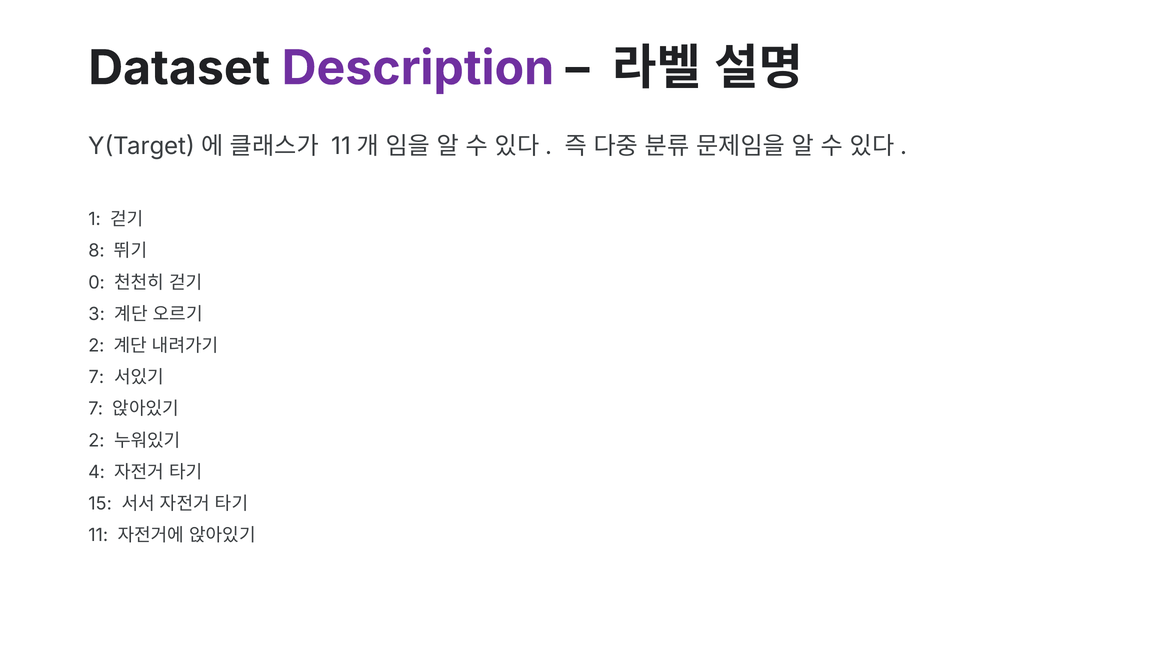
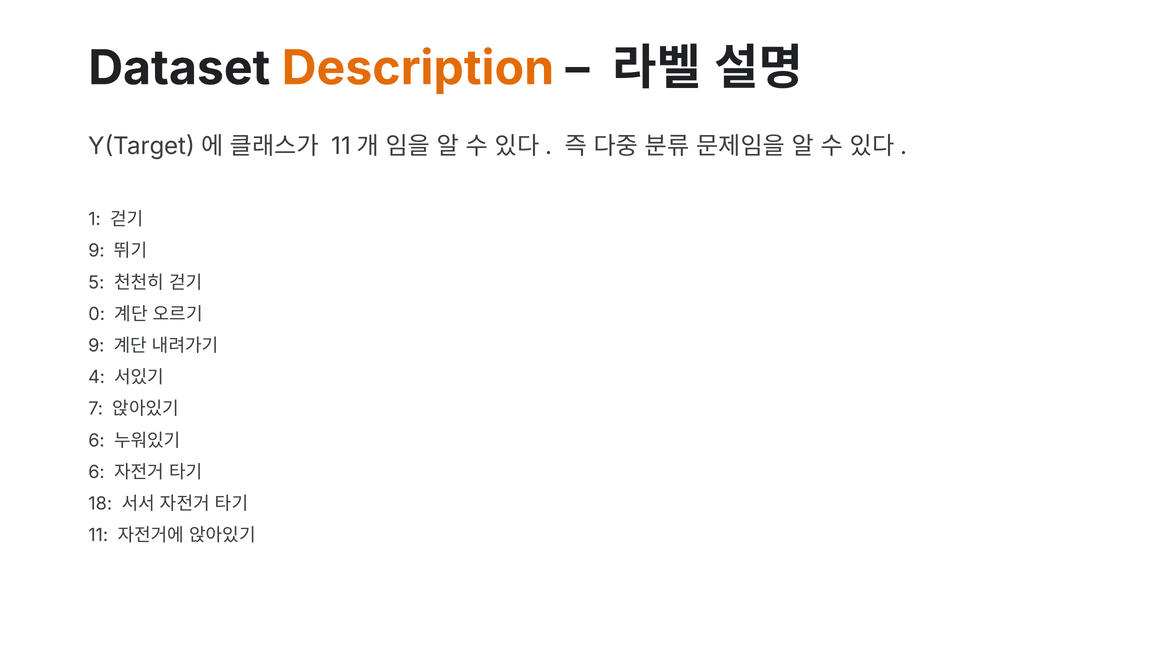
Description colour: purple -> orange (418, 68)
8: 8 -> 9 (96, 251)
0: 0 -> 5 (96, 283)
3: 3 -> 0 (97, 314)
2: 2 -> 9 (96, 346)
7: 7 -> 4 (97, 378)
2: 2 -> 6 (96, 441)
4: 4 -> 6 (96, 473)
15: 15 -> 18 (100, 504)
